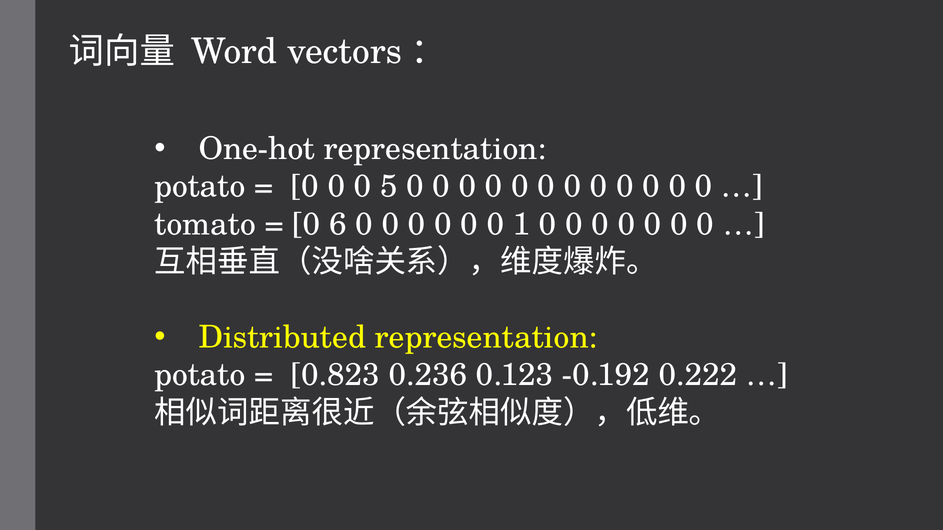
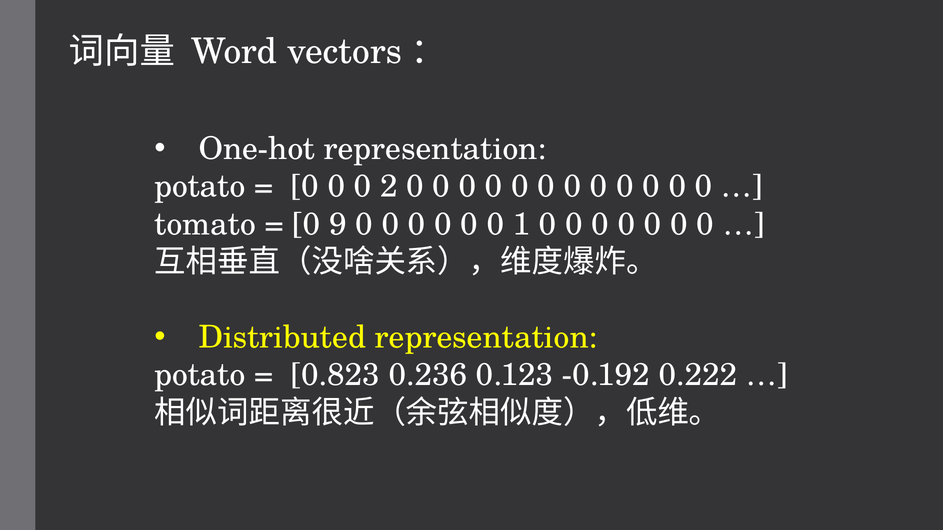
5: 5 -> 2 (389, 187)
6: 6 -> 9 (338, 224)
